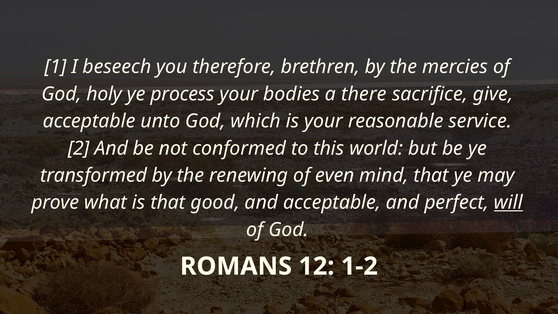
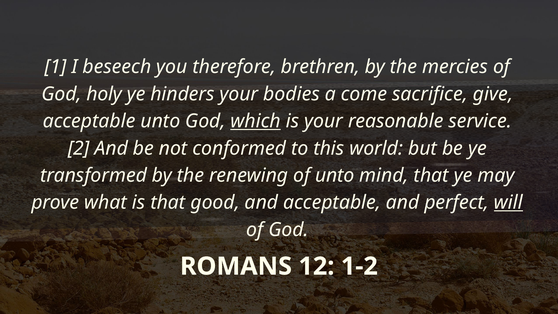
process: process -> hinders (182, 94)
there: there -> come (364, 94)
which underline: none -> present (256, 121)
of even: even -> unto (335, 175)
